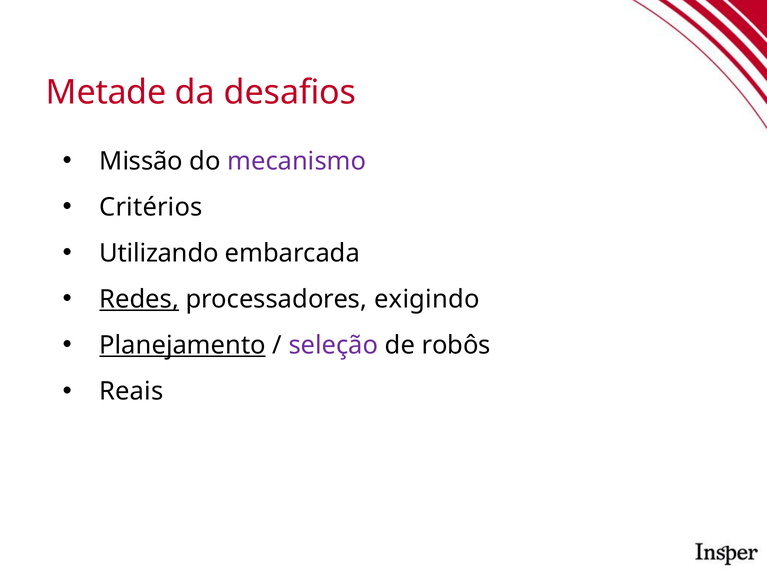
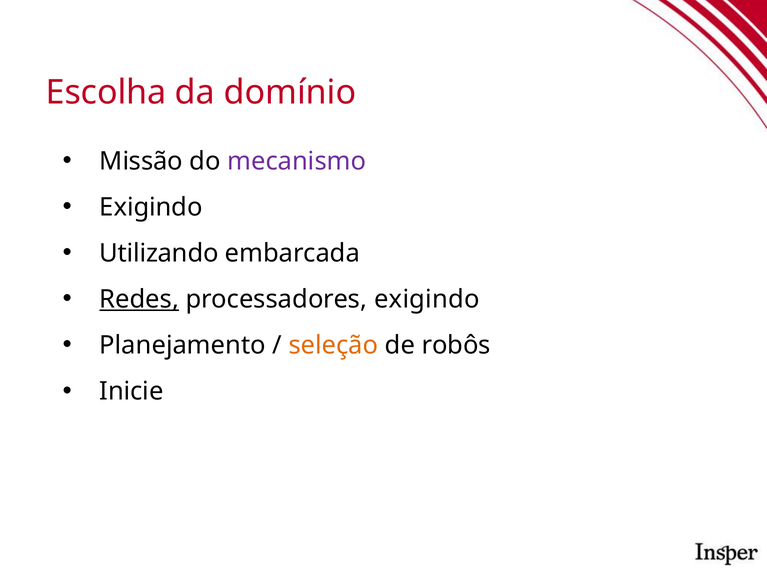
Metade: Metade -> Escolha (106, 92)
desafios: desafios -> domínio (290, 92)
Critérios: Critérios -> Exigindo (151, 207)
Planejamento underline: present -> none (183, 345)
seleção colour: purple -> orange (333, 345)
Reais: Reais -> Inicie (131, 391)
